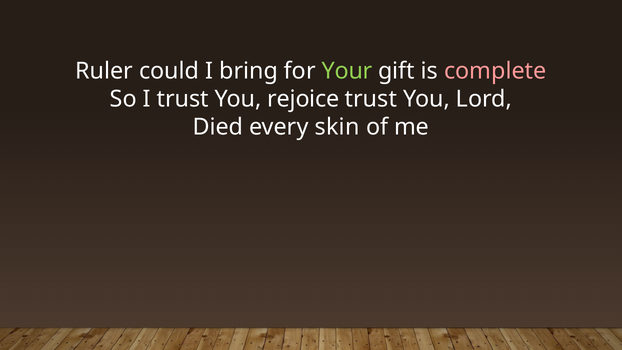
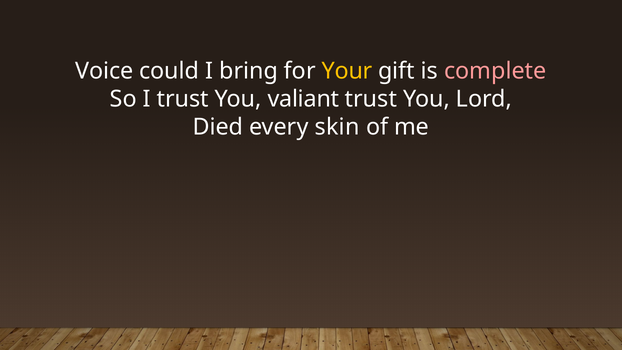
Ruler: Ruler -> Voice (104, 71)
Your colour: light green -> yellow (347, 71)
rejoice: rejoice -> valiant (303, 99)
